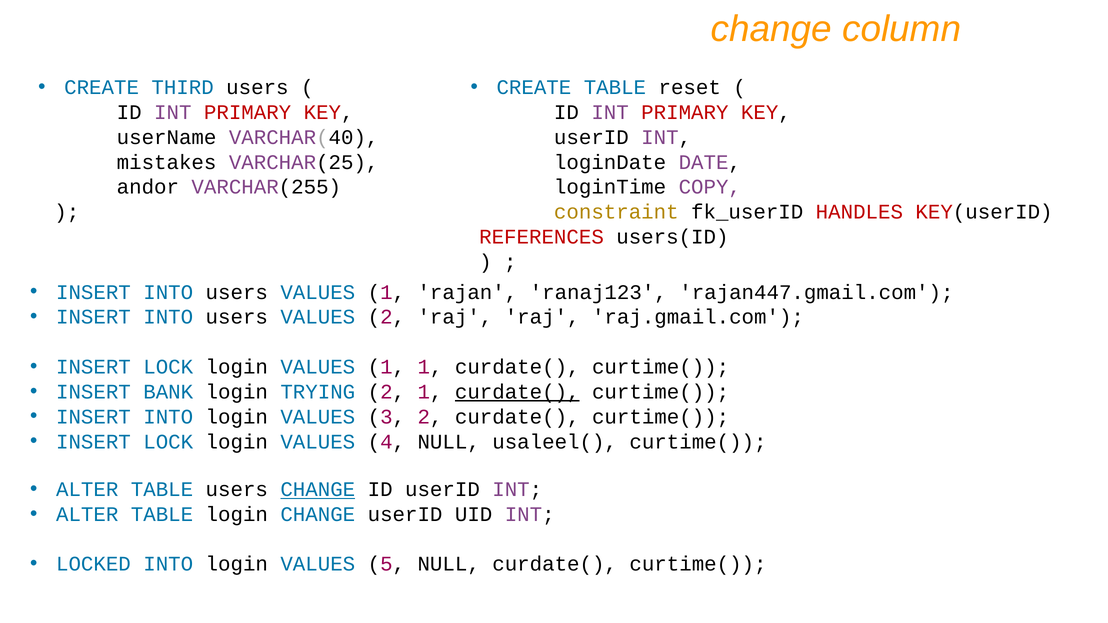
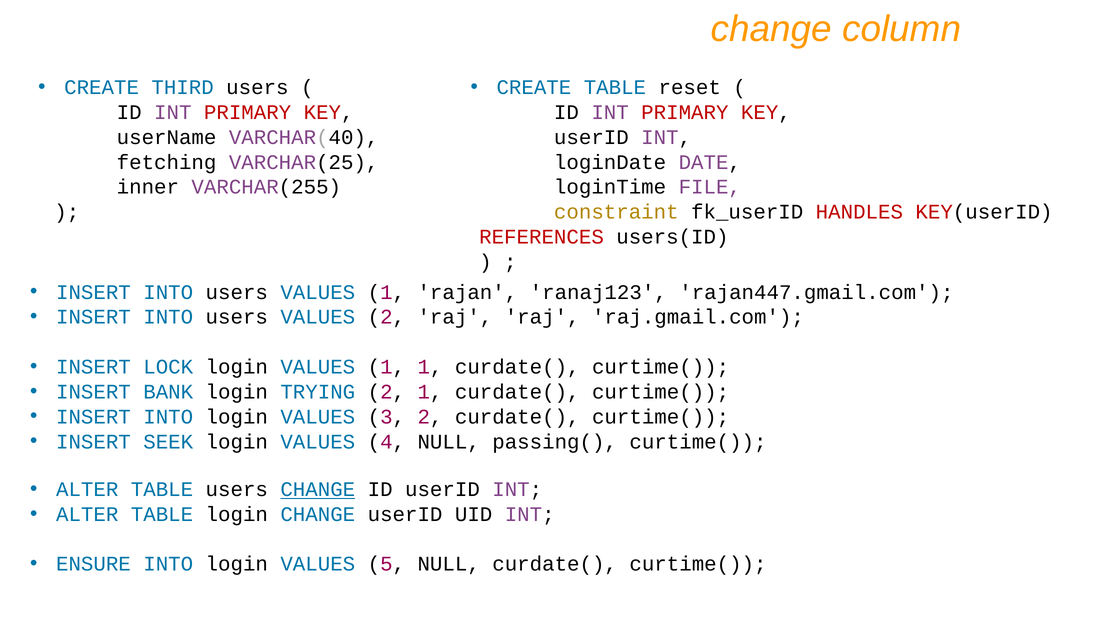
mistakes: mistakes -> fetching (167, 162)
andor: andor -> inner (148, 187)
COPY: COPY -> FILE (710, 187)
curdate( underline: present -> none (517, 392)
LOCK: LOCK -> SEEK (168, 442)
usaleel(: usaleel( -> passing( (555, 442)
LOCKED: LOCKED -> ENSURE (93, 564)
